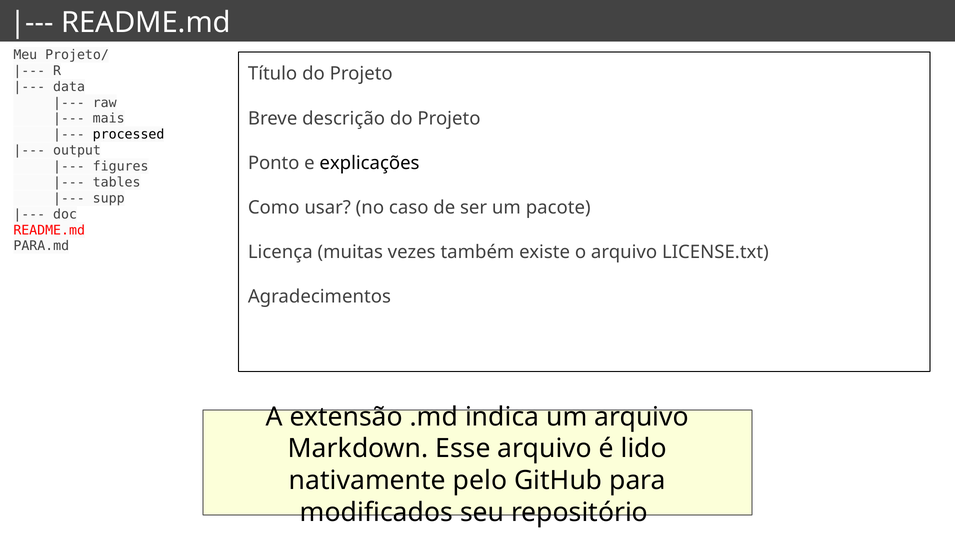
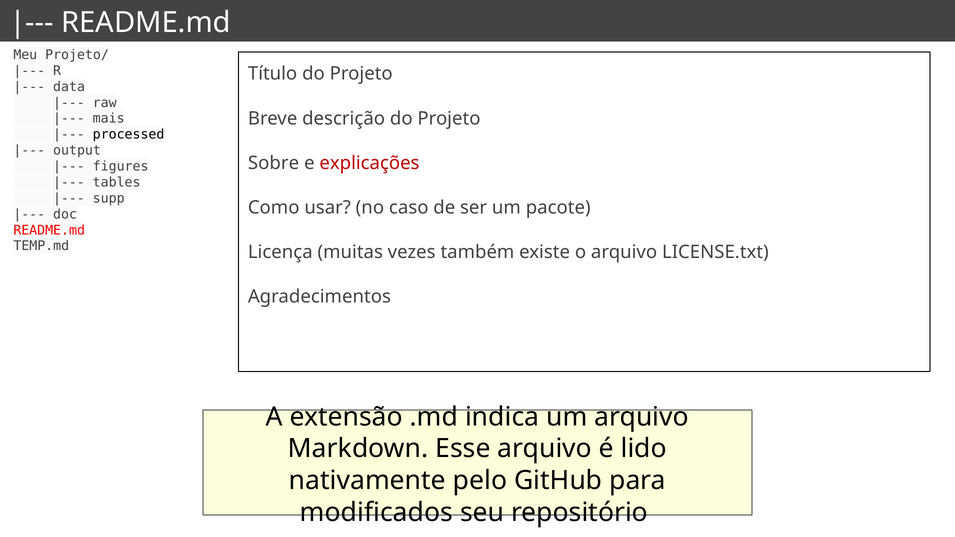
Ponto: Ponto -> Sobre (274, 163)
explicações colour: black -> red (369, 163)
PARA.md: PARA.md -> TEMP.md (41, 246)
